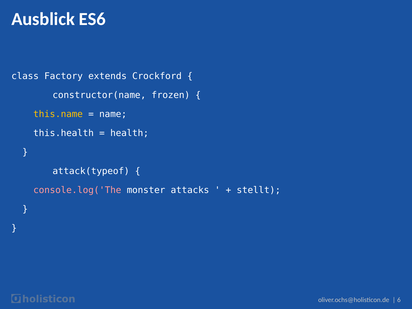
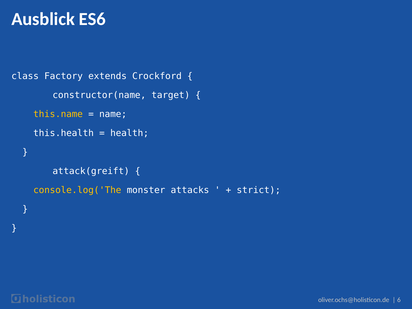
frozen: frozen -> target (171, 95)
attack(typeof: attack(typeof -> attack(greift (91, 171)
console.log('The colour: pink -> yellow (77, 190)
stellt: stellt -> strict (259, 190)
